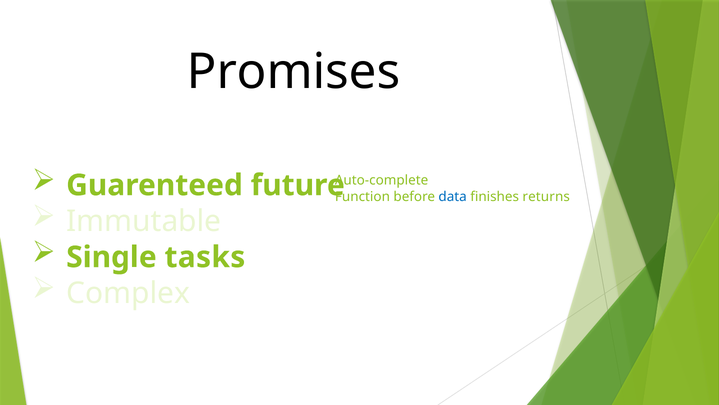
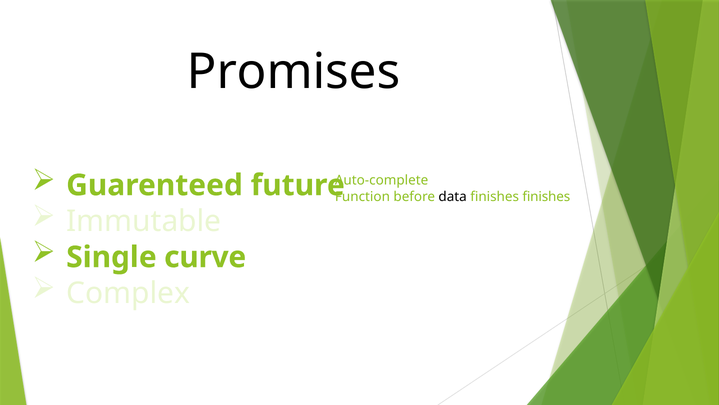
data colour: blue -> black (453, 196)
finishes returns: returns -> finishes (546, 196)
tasks: tasks -> curve (205, 257)
